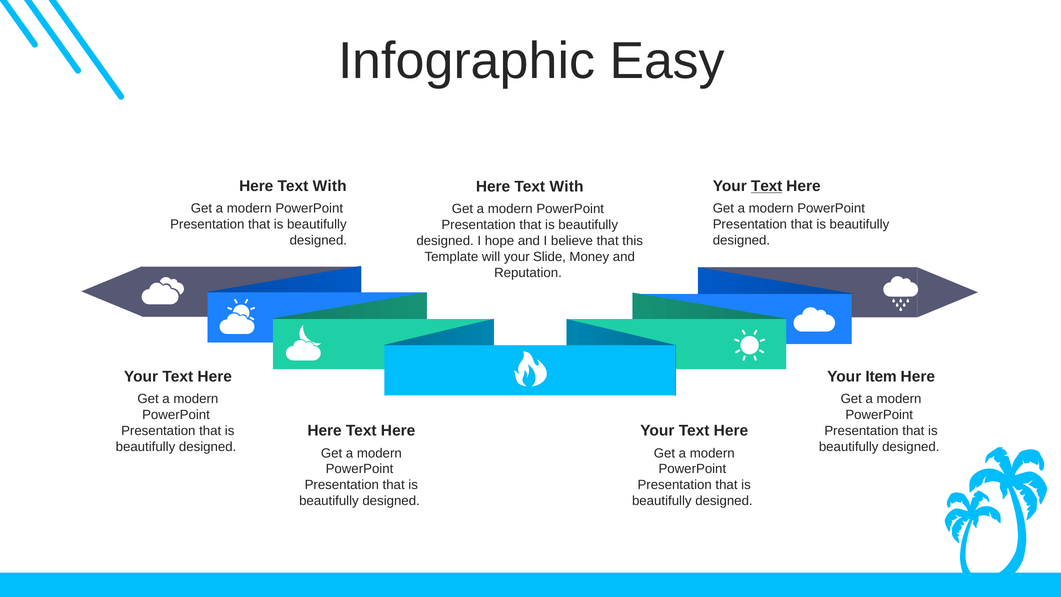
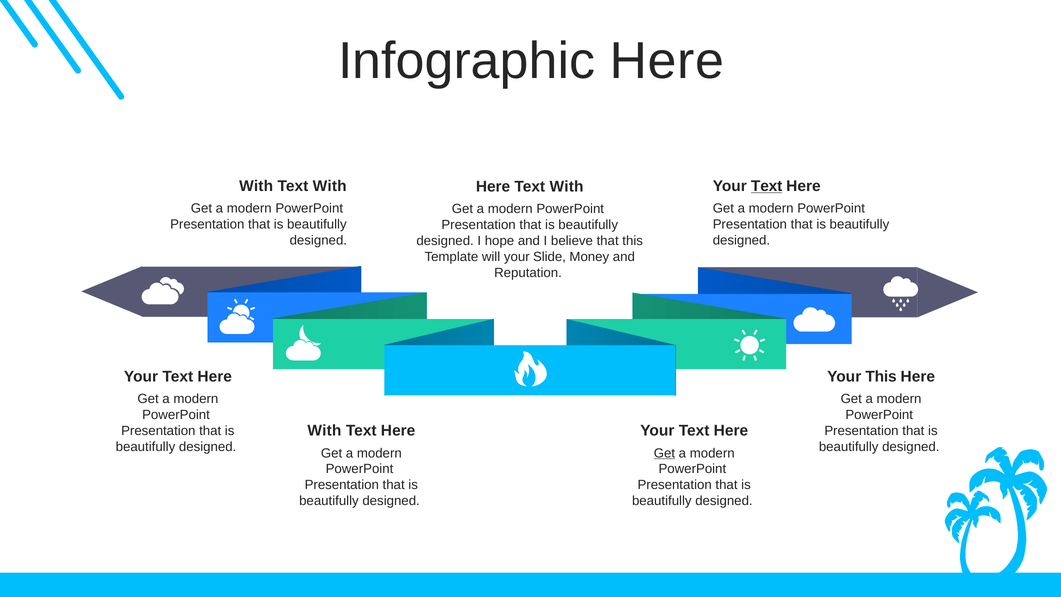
Infographic Easy: Easy -> Here (667, 61)
Here: Here -> With (256, 186)
Your Item: Item -> This (881, 376)
Here: Here -> With (324, 431)
Get underline: none -> present (664, 453)
